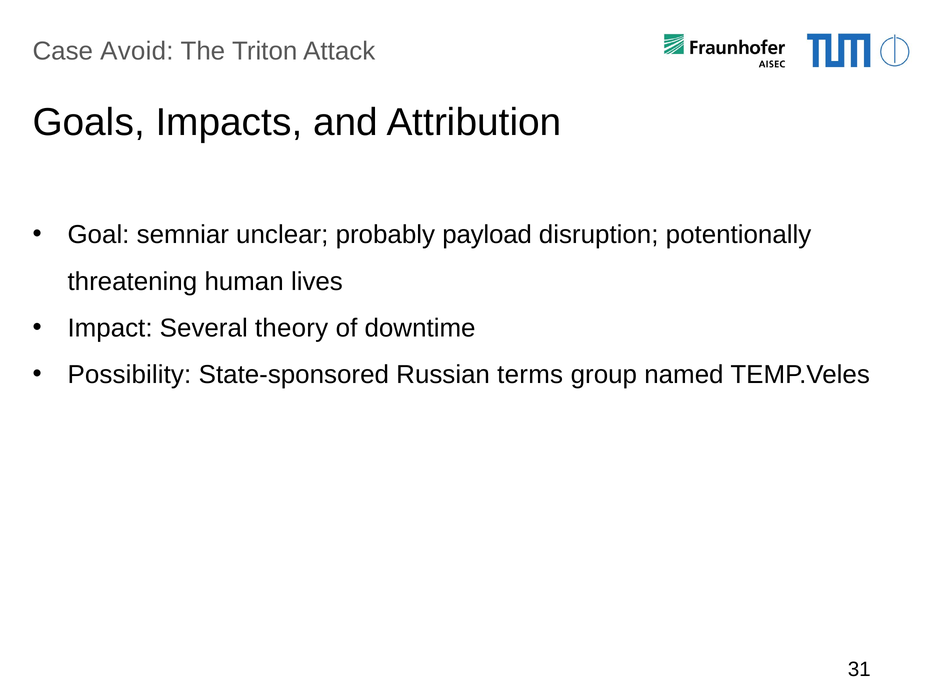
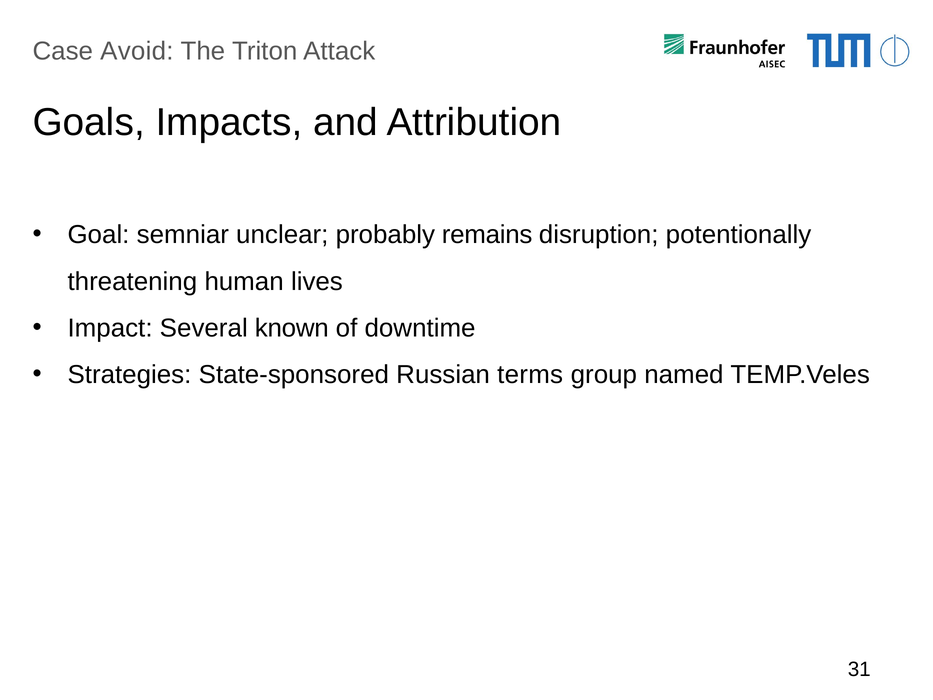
payload: payload -> remains (487, 235)
theory: theory -> known (292, 328)
Possibility: Possibility -> Strategies (129, 375)
